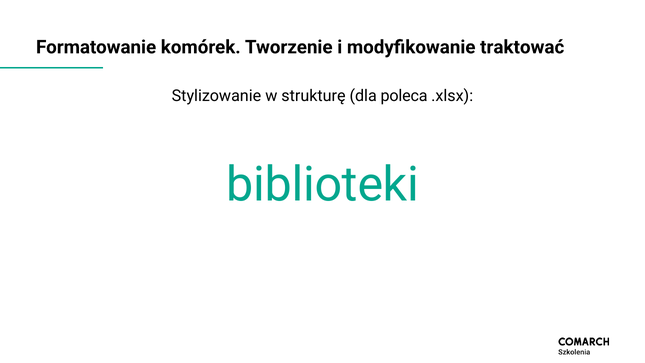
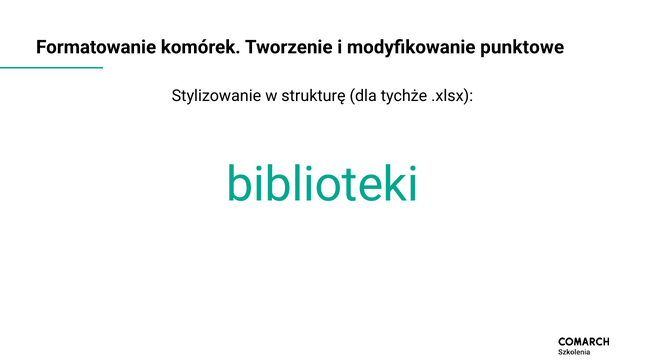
traktować: traktować -> punktowe (522, 47)
poleca: poleca -> tychże (404, 96)
